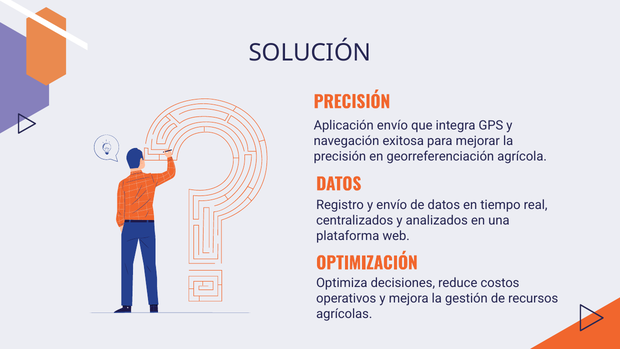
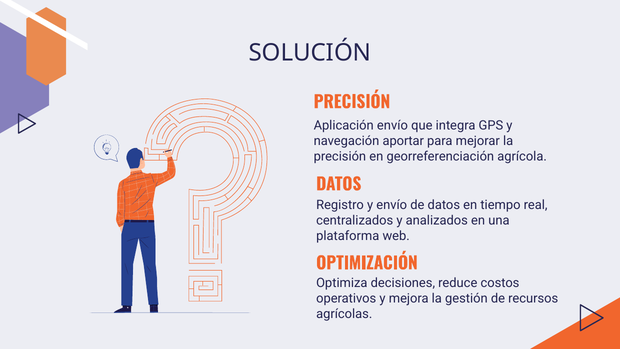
exitosa: exitosa -> aportar (403, 141)
